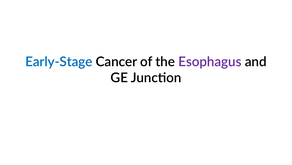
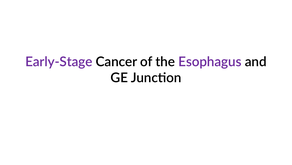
Early-Stage colour: blue -> purple (59, 62)
